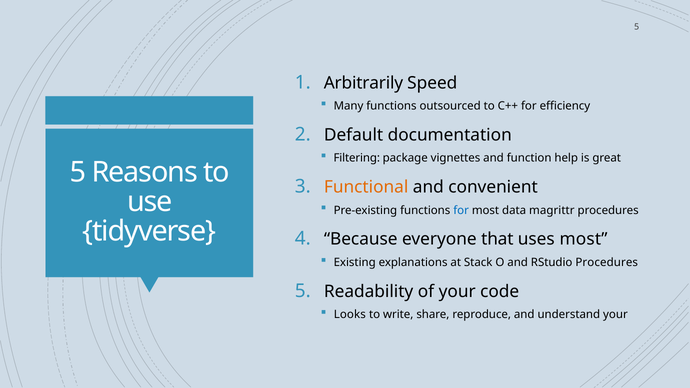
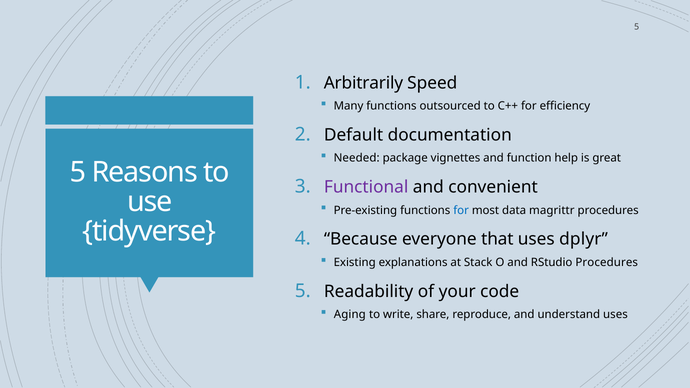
Filtering: Filtering -> Needed (357, 158)
Functional colour: orange -> purple (366, 187)
uses most: most -> dplyr (584, 239)
Looks: Looks -> Aging (350, 315)
understand your: your -> uses (615, 315)
